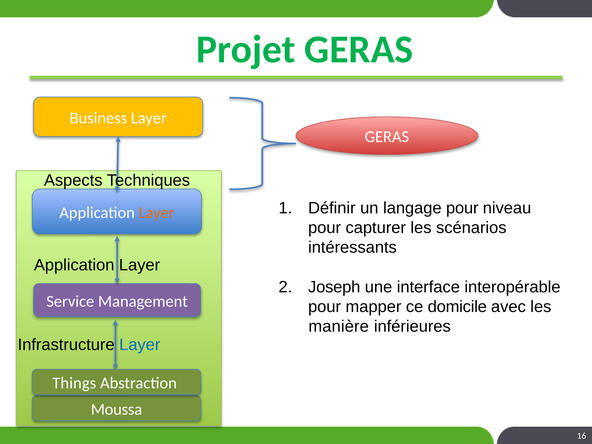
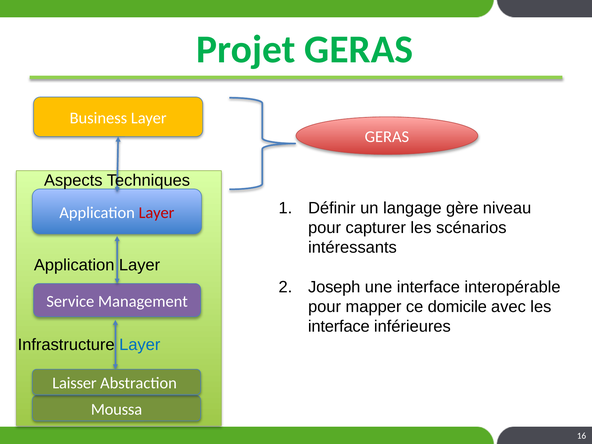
langage pour: pour -> gère (462, 208)
Layer colour: orange -> red (156, 213)
manière: manière -> interface (339, 326)
Things: Things -> Laisser (74, 383)
